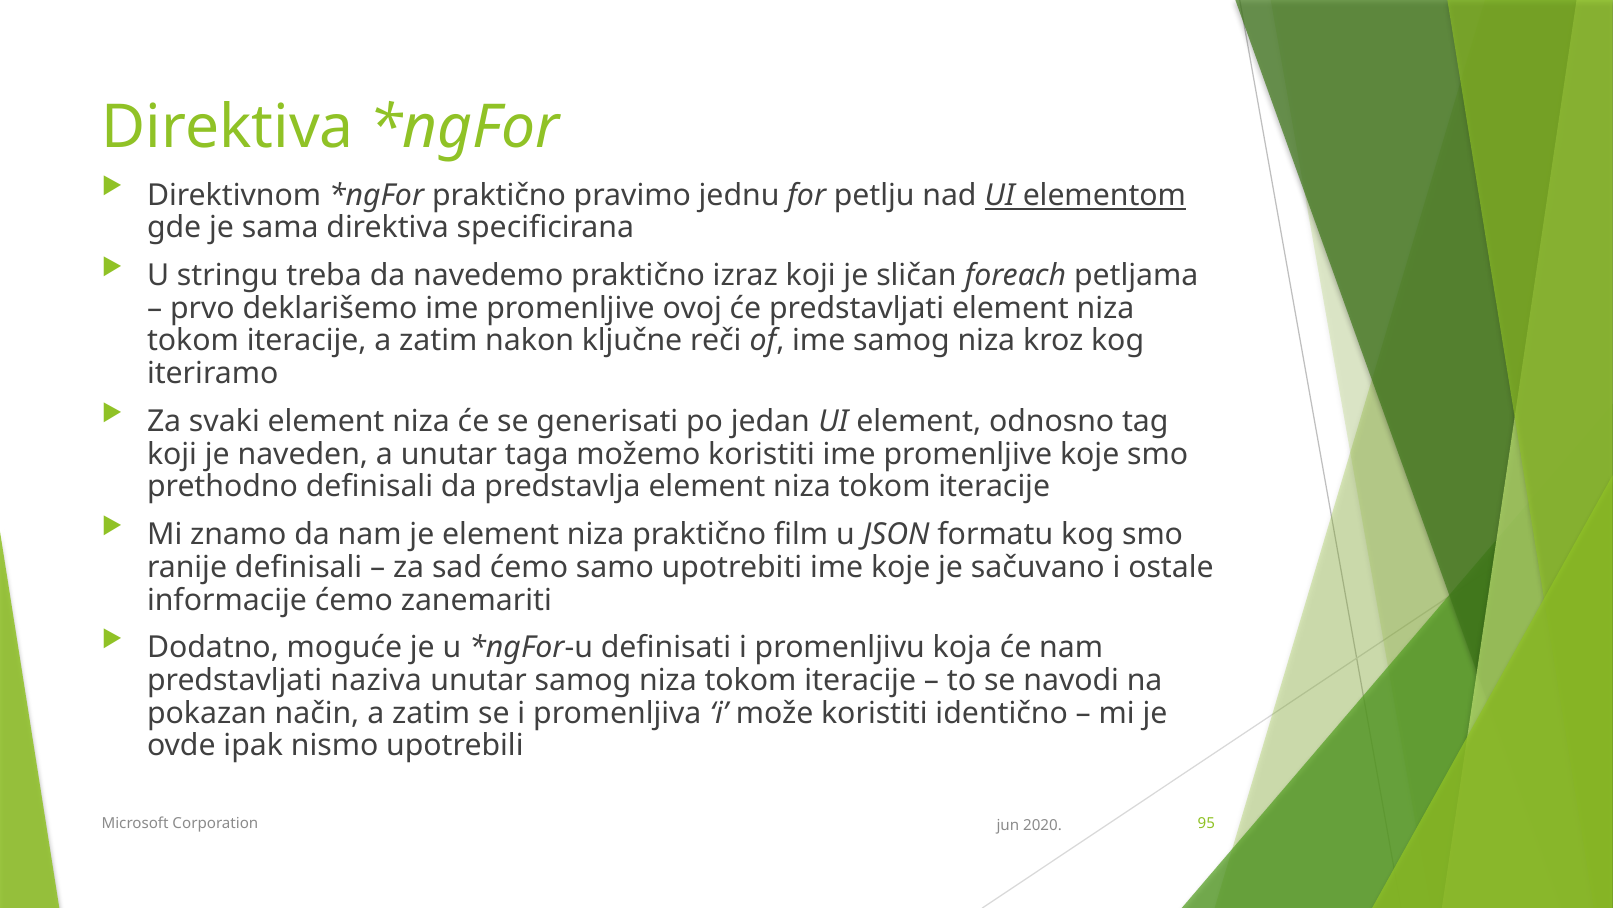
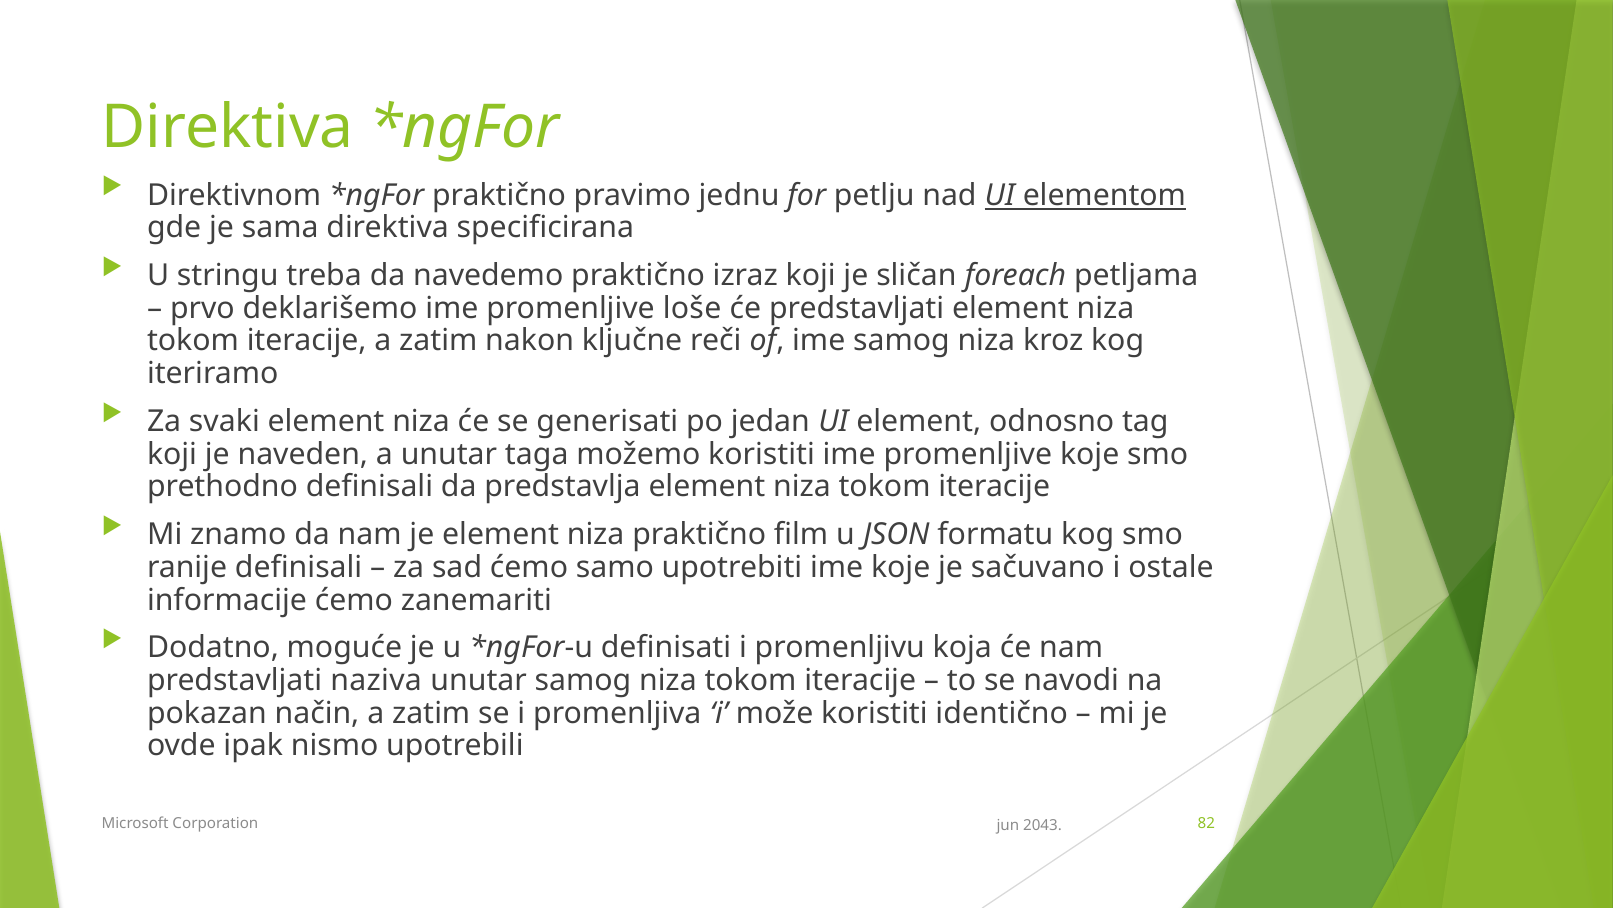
ovoj: ovoj -> loše (692, 308)
95: 95 -> 82 (1206, 823)
2020: 2020 -> 2043 (1042, 824)
